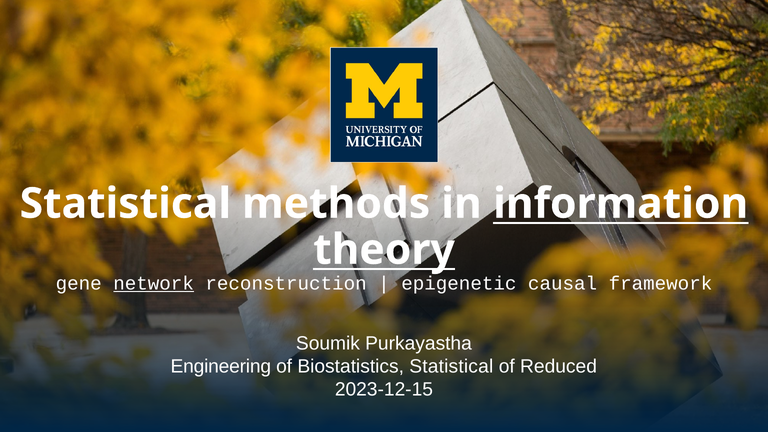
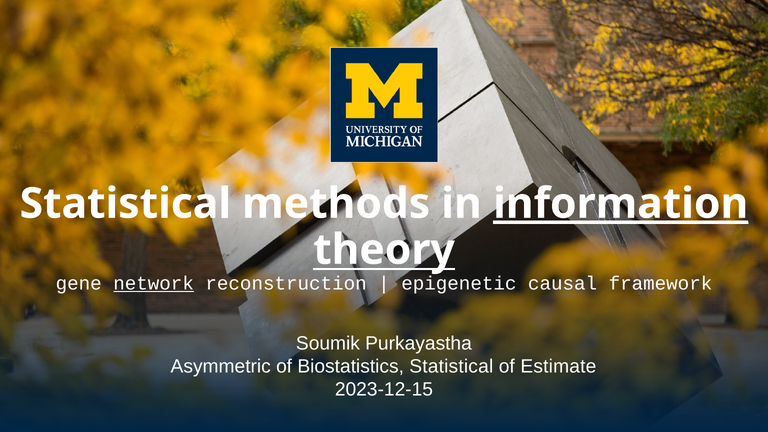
information underline: none -> present (621, 204)
Engineering: Engineering -> Asymmetric (221, 366)
Reduced: Reduced -> Estimate (558, 366)
